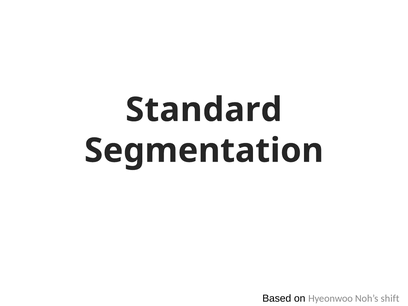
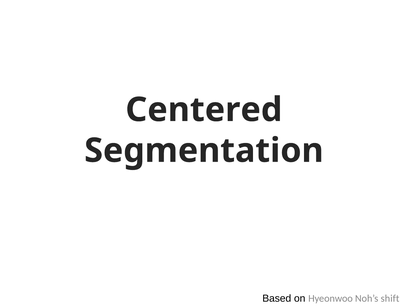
Standard: Standard -> Centered (204, 110)
